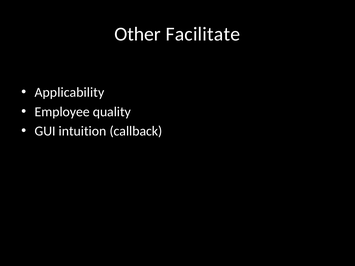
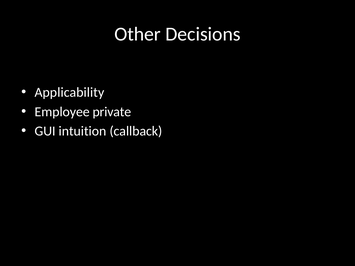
Facilitate: Facilitate -> Decisions (203, 34)
quality: quality -> private (112, 112)
